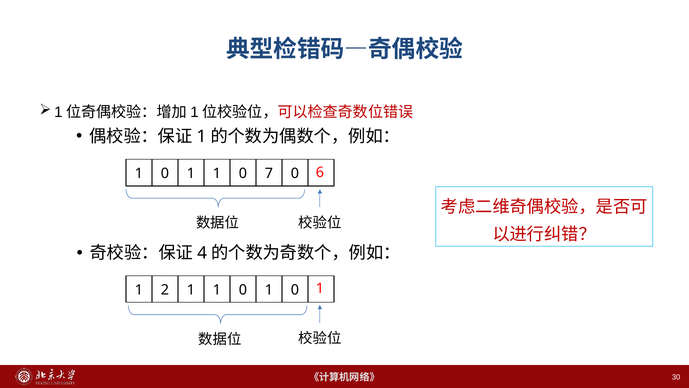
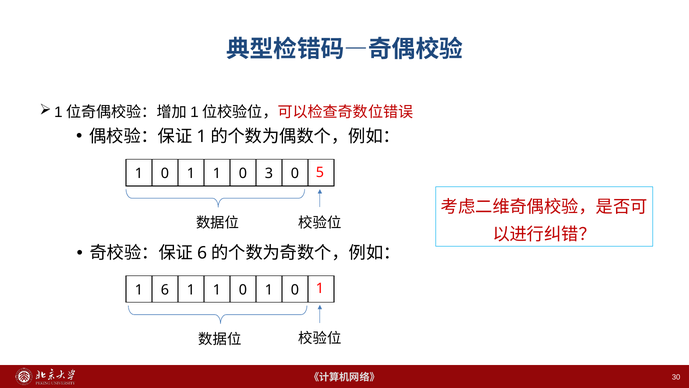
7: 7 -> 3 (269, 173)
6: 6 -> 5 (320, 172)
4: 4 -> 6 (202, 253)
1 2: 2 -> 6 (165, 290)
